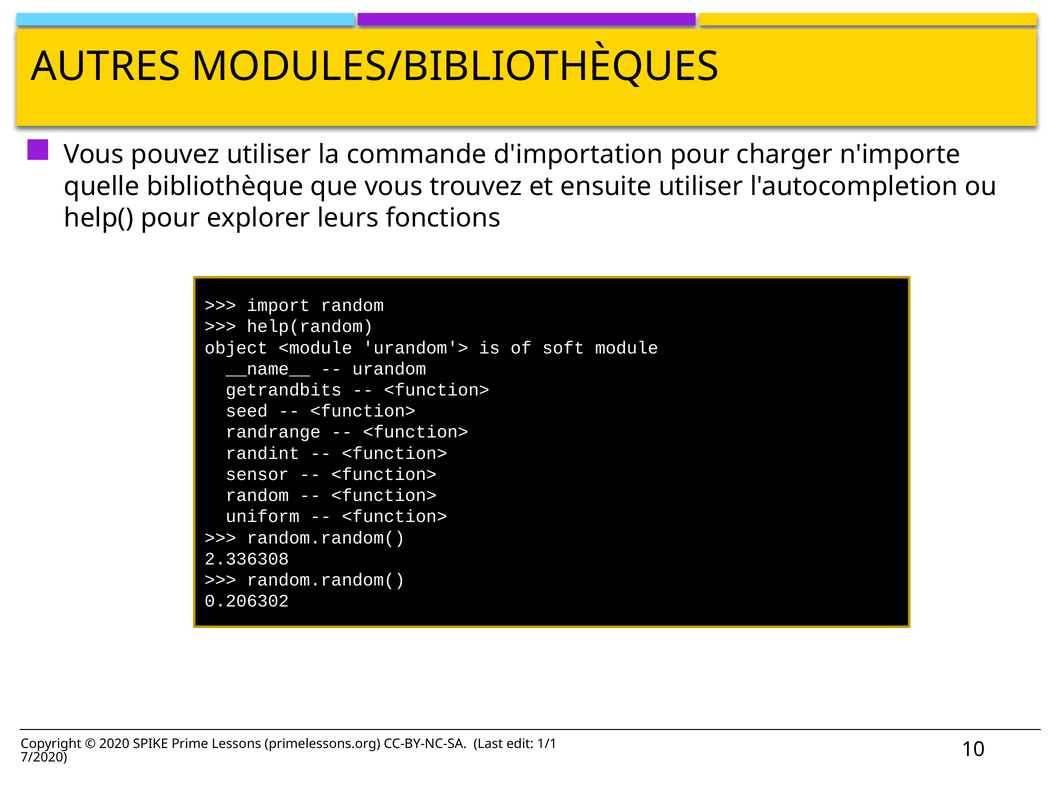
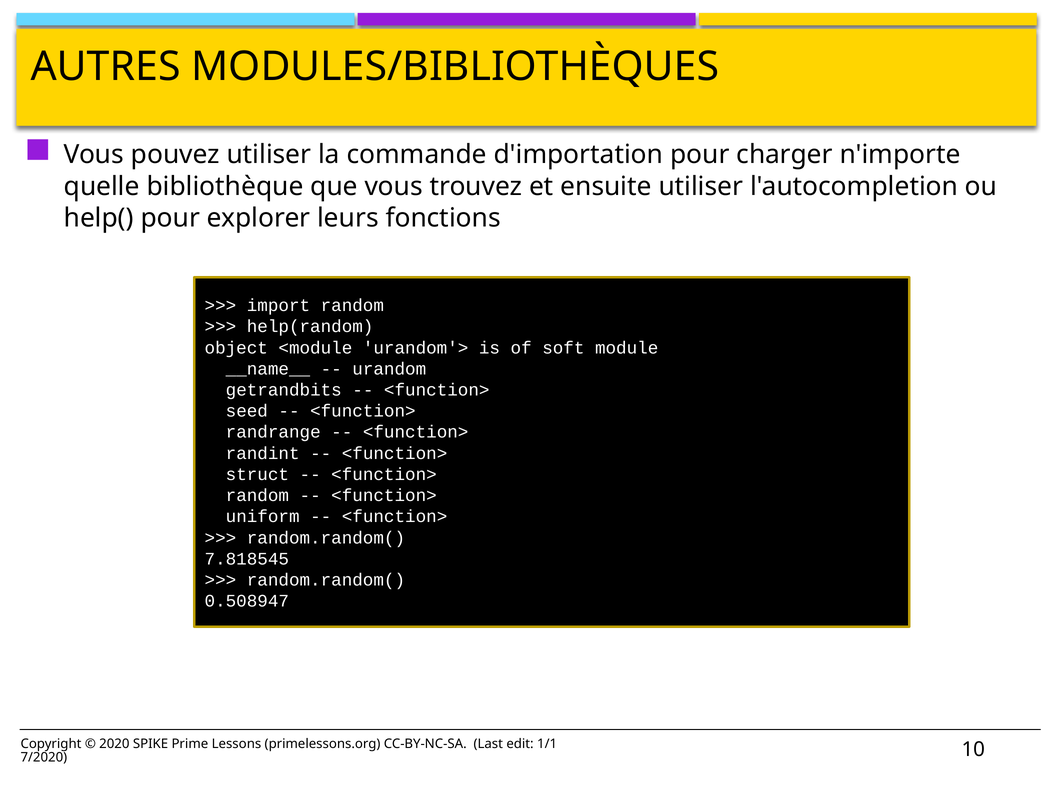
sensor: sensor -> struct (257, 474)
2.336308: 2.336308 -> 7.818545 (247, 559)
0.206302: 0.206302 -> 0.508947 (247, 601)
